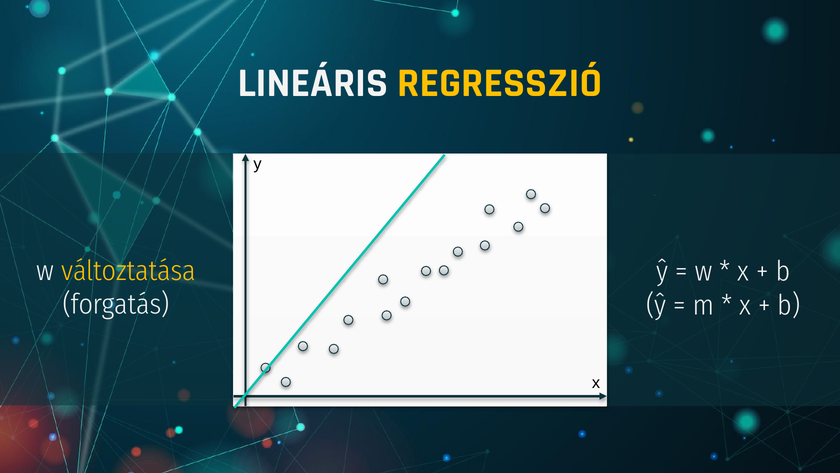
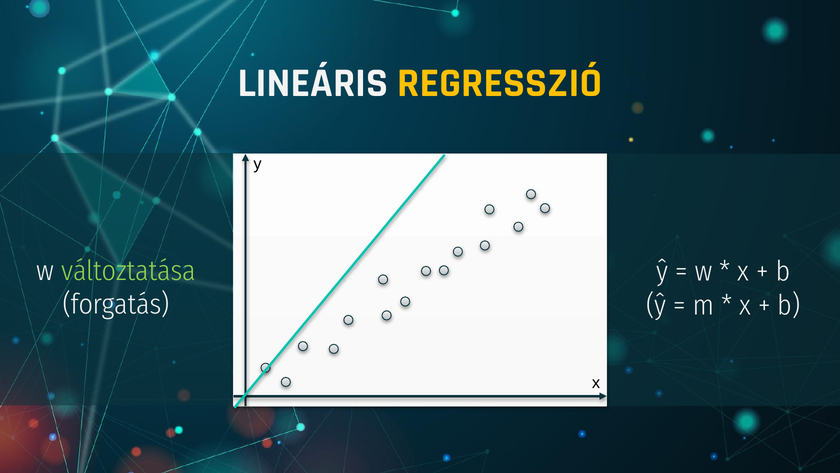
változtatása colour: yellow -> light green (128, 271)
